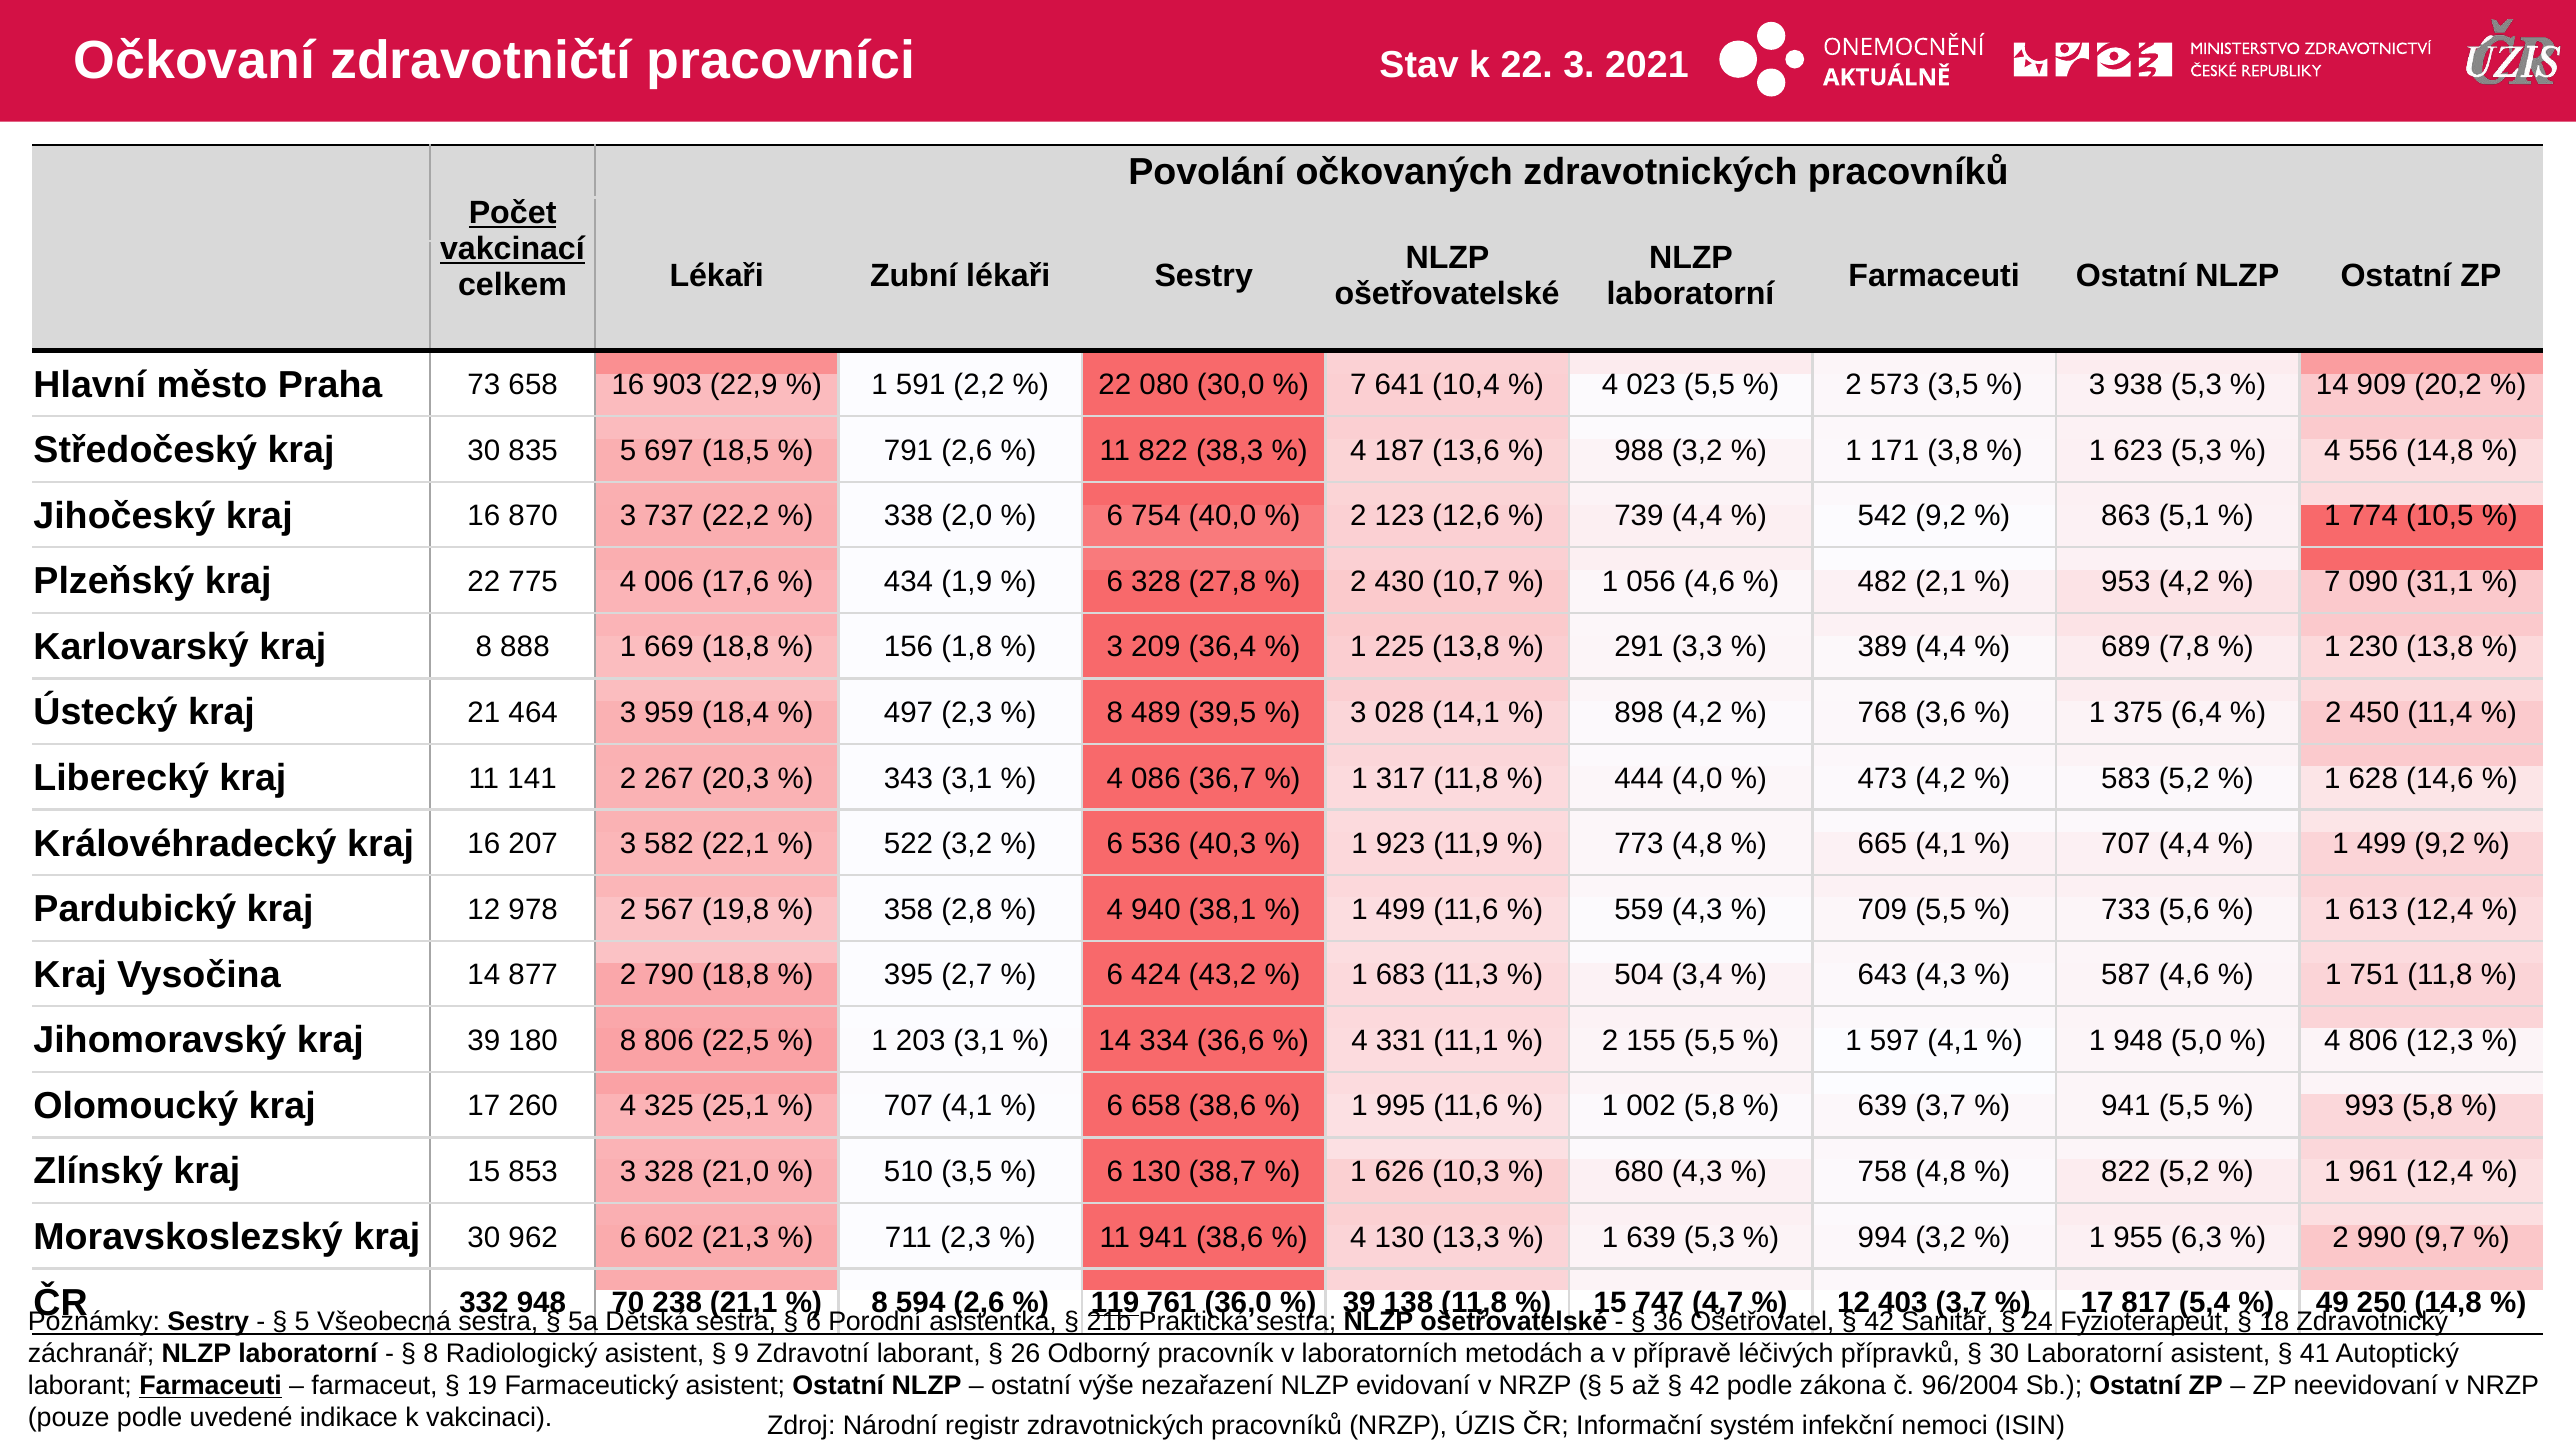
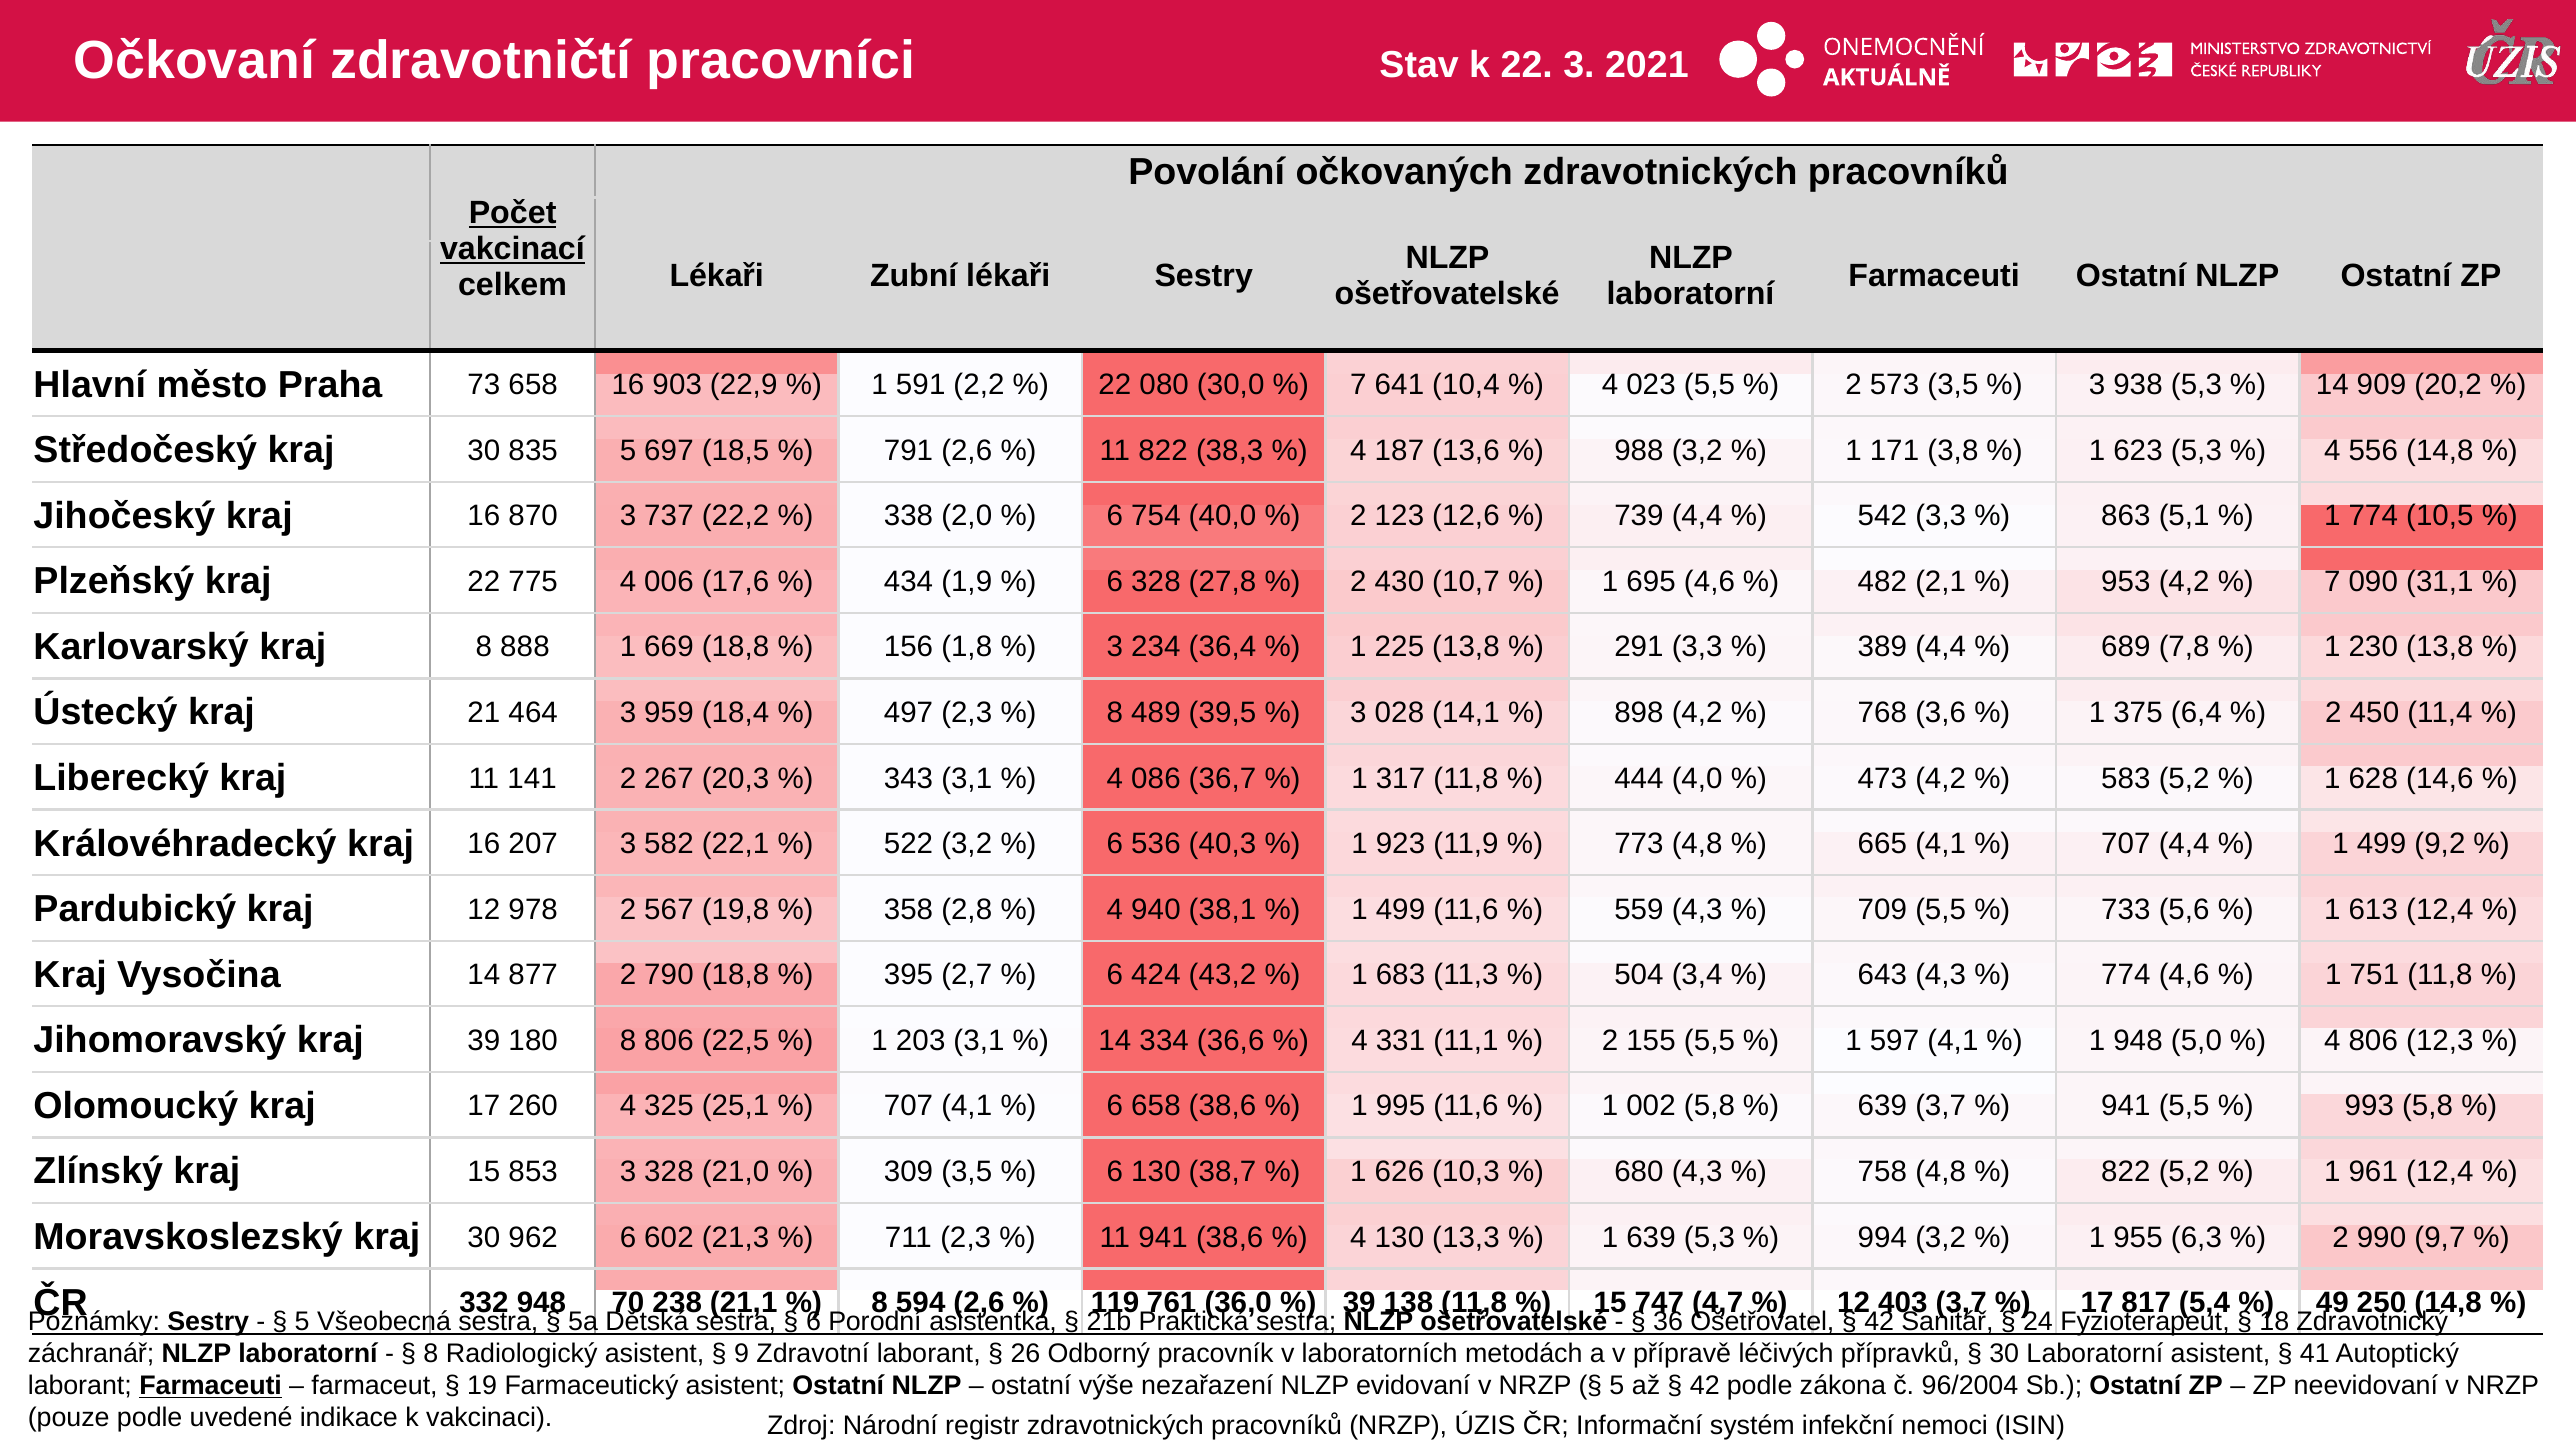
542 9,2: 9,2 -> 3,3 (1941, 516)
056: 056 -> 695 (1651, 582)
209: 209 -> 234 (1156, 647)
587: 587 -> 774 (2126, 975)
510: 510 -> 309 (908, 1172)
119 underline: present -> none (1115, 1303)
